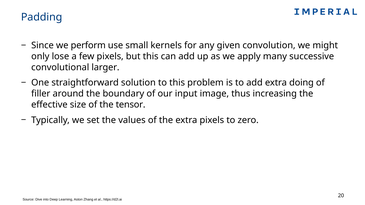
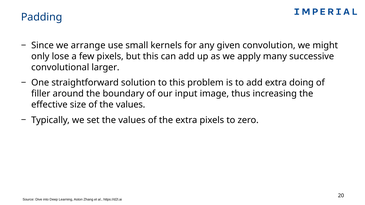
perform: perform -> arrange (88, 45)
of the tensor: tensor -> values (131, 105)
